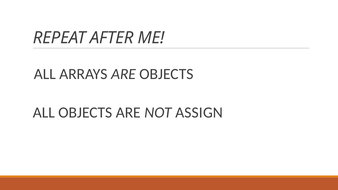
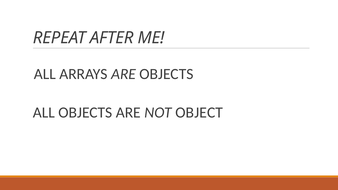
ASSIGN: ASSIGN -> OBJECT (199, 112)
